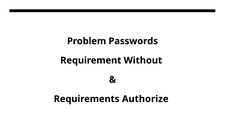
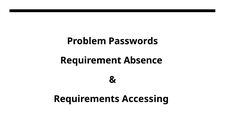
Without: Without -> Absence (143, 60)
Authorize: Authorize -> Accessing (145, 99)
